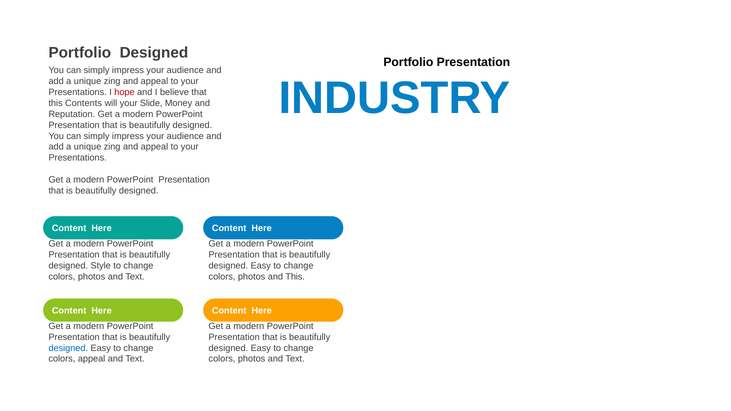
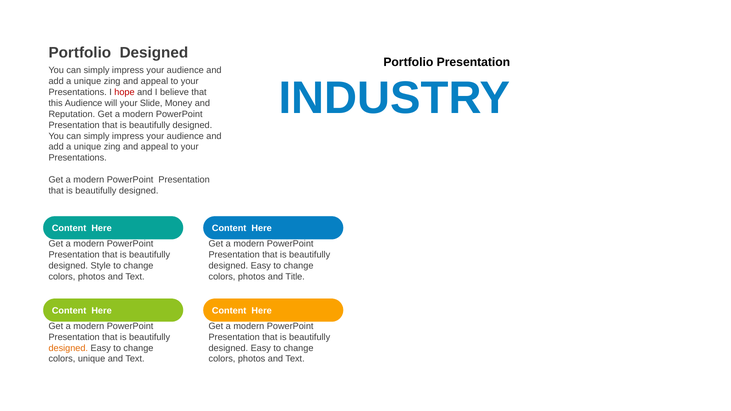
this Contents: Contents -> Audience (84, 103)
and This: This -> Title (295, 277)
designed colour: blue -> orange (68, 348)
colors appeal: appeal -> unique (92, 359)
